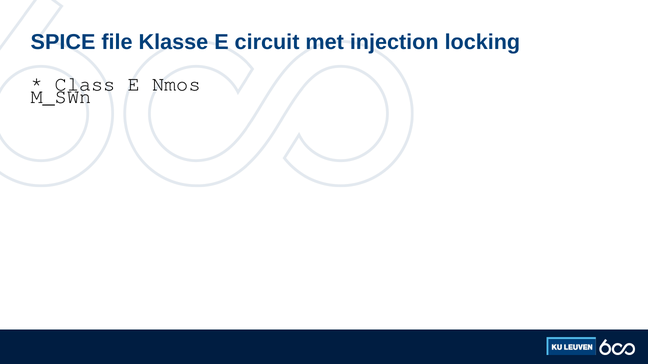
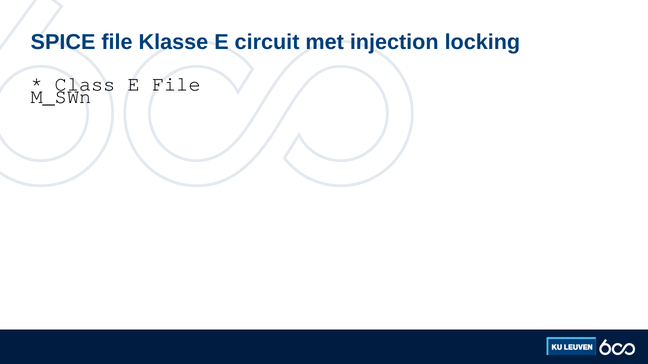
E Nmos: Nmos -> File (176, 84)
